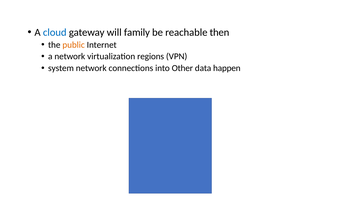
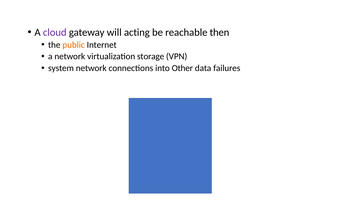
cloud colour: blue -> purple (55, 32)
family: family -> acting (137, 32)
regions: regions -> storage (151, 57)
happen: happen -> failures (227, 68)
